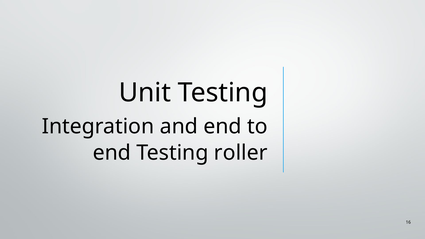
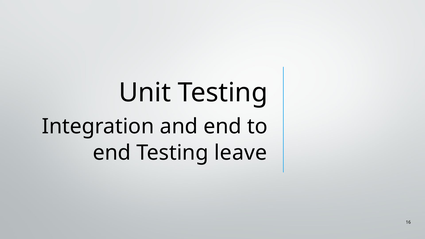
roller: roller -> leave (241, 153)
